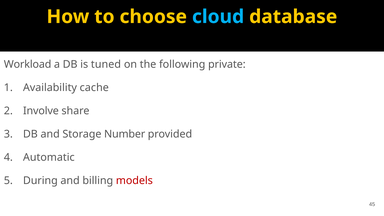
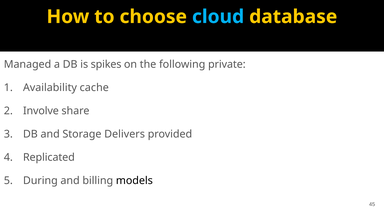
Workload: Workload -> Managed (28, 64)
tuned: tuned -> spikes (106, 64)
Number: Number -> Delivers (125, 134)
Automatic: Automatic -> Replicated (49, 157)
models colour: red -> black (134, 181)
